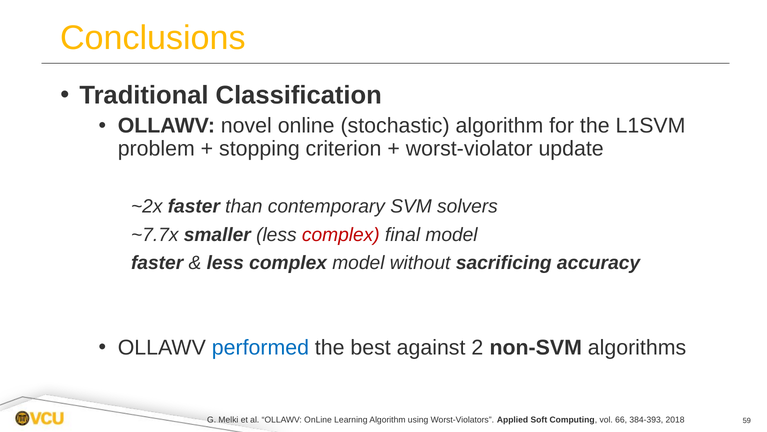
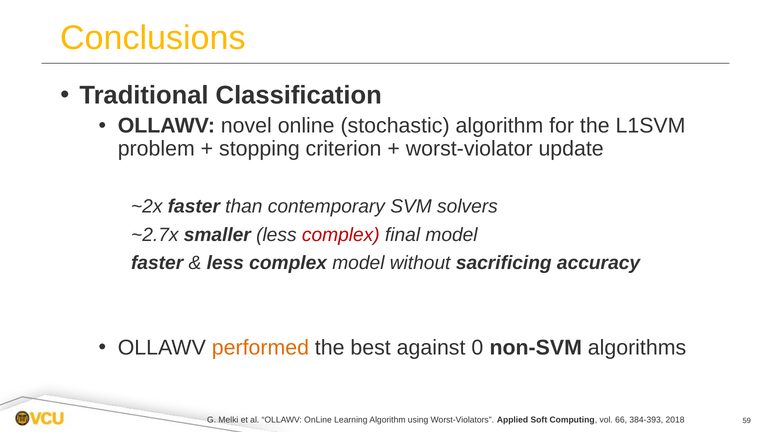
~7.7x: ~7.7x -> ~2.7x (155, 234)
performed colour: blue -> orange (260, 347)
2: 2 -> 0 (477, 347)
